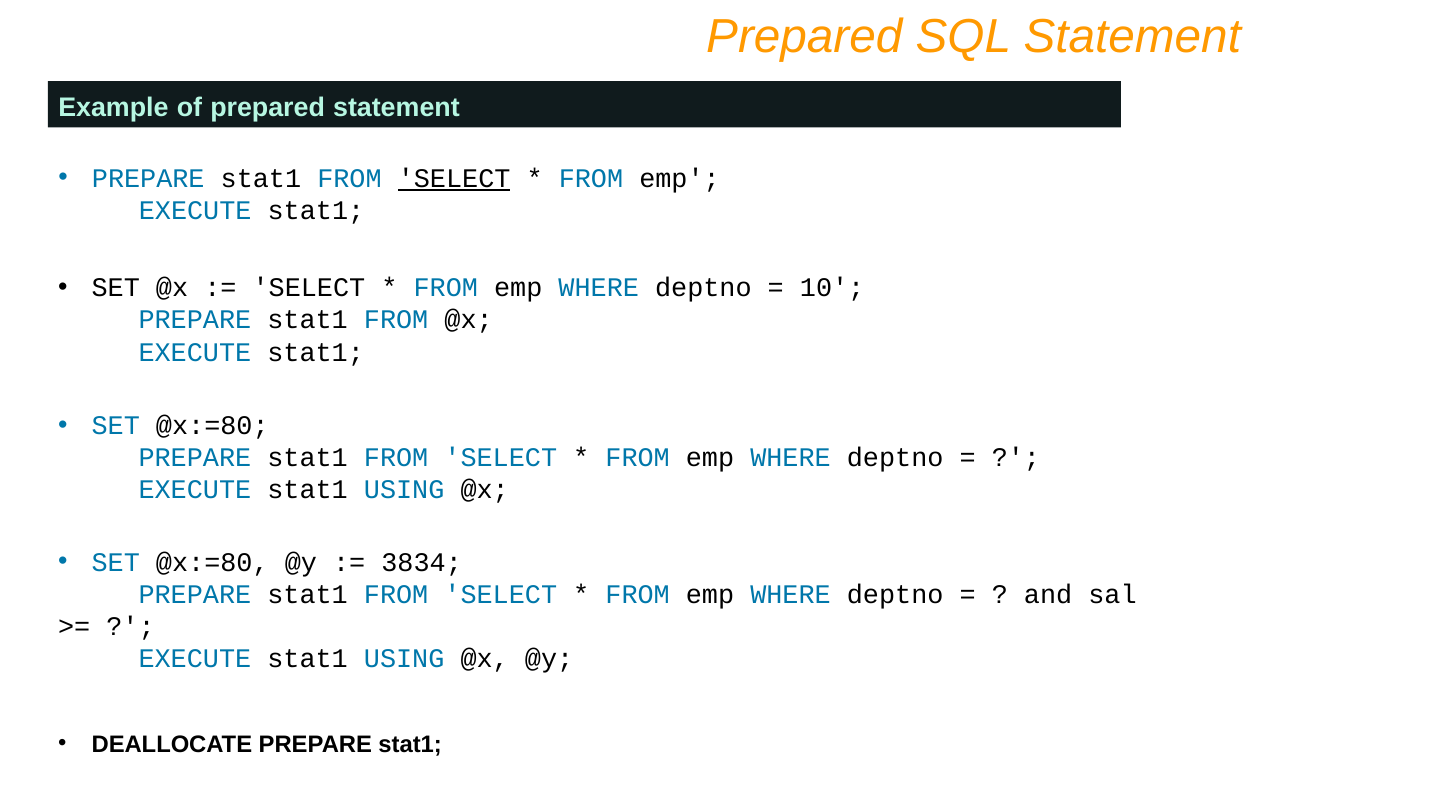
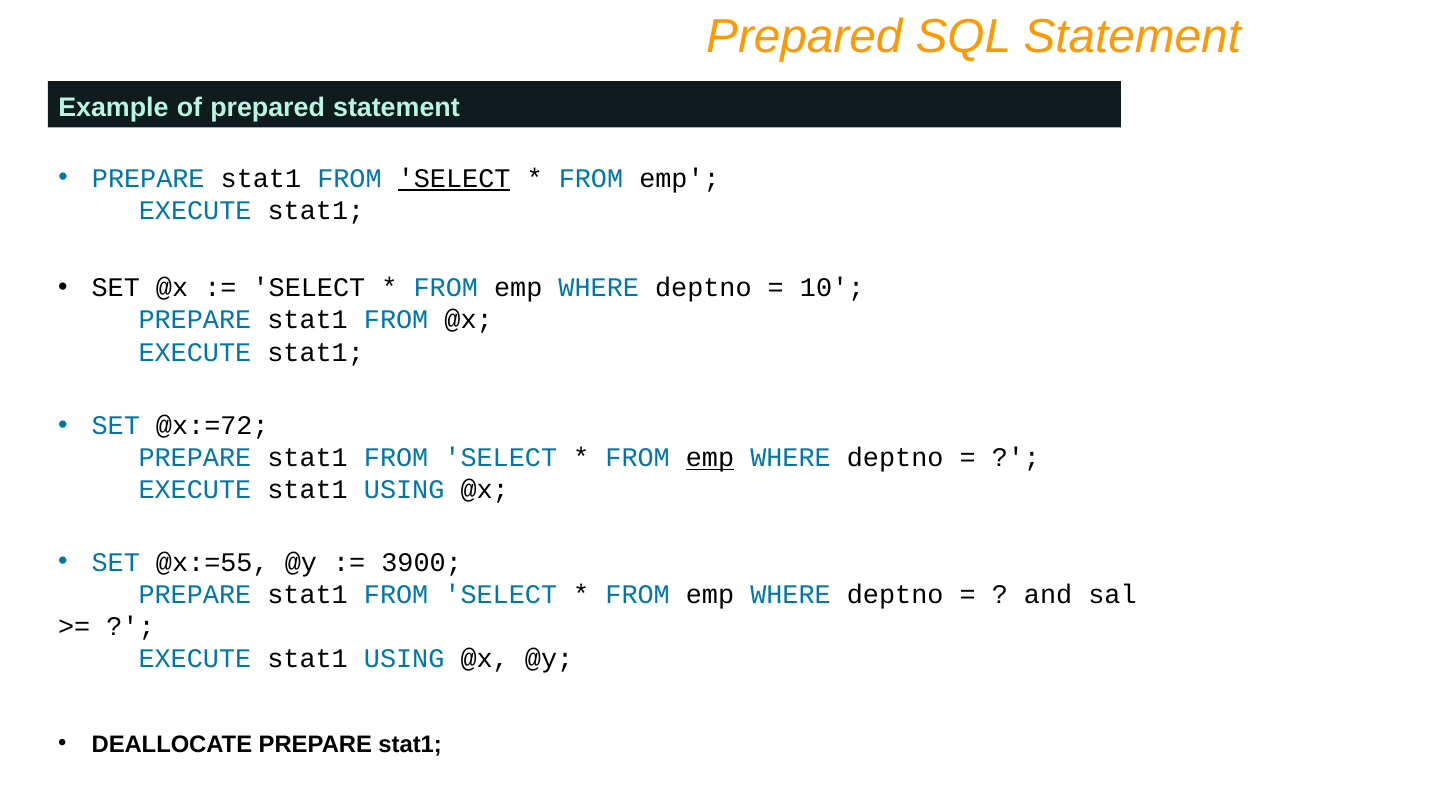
@x:=80: @x:=80 -> @x:=72 (212, 426)
emp underline: none -> present (710, 458)
@x:=80: @x:=80 -> @x:=55 (212, 562)
3834: 3834 -> 3900 (422, 562)
